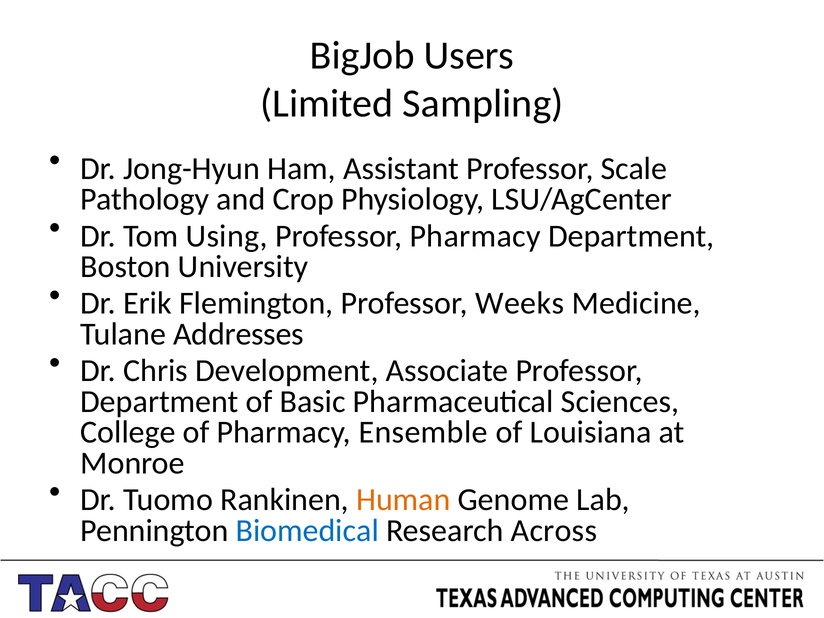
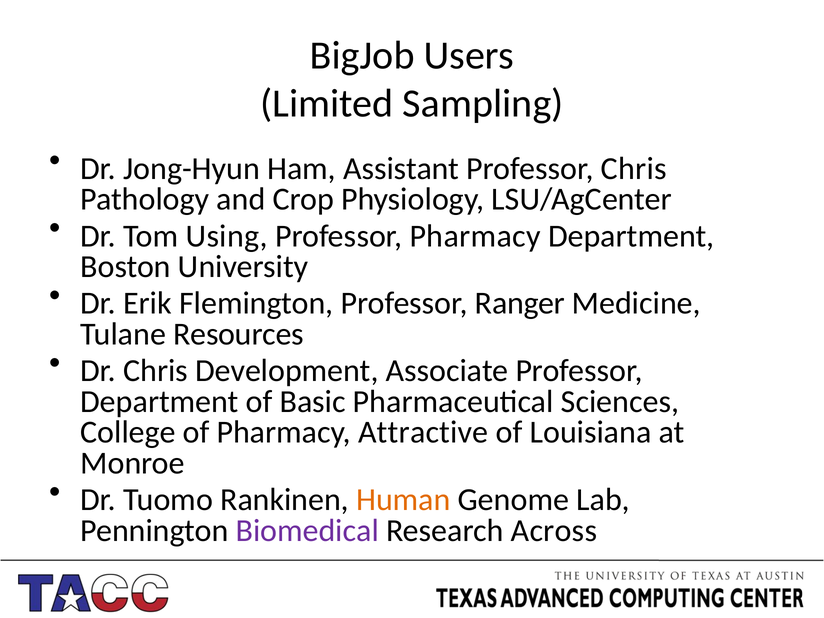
Professor Scale: Scale -> Chris (634, 169)
Weeks: Weeks -> Ranger (520, 303)
Addresses: Addresses -> Resources (239, 334)
Ensemble: Ensemble -> Attractive (423, 432)
Biomedical colour: blue -> purple (307, 531)
